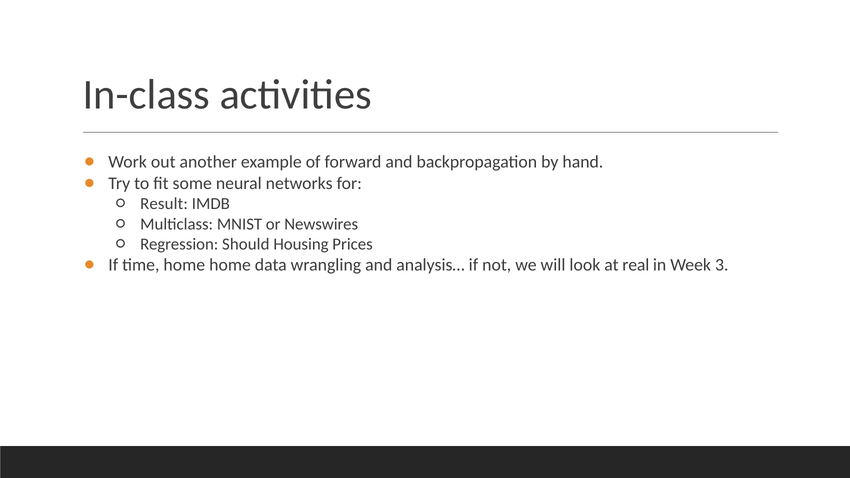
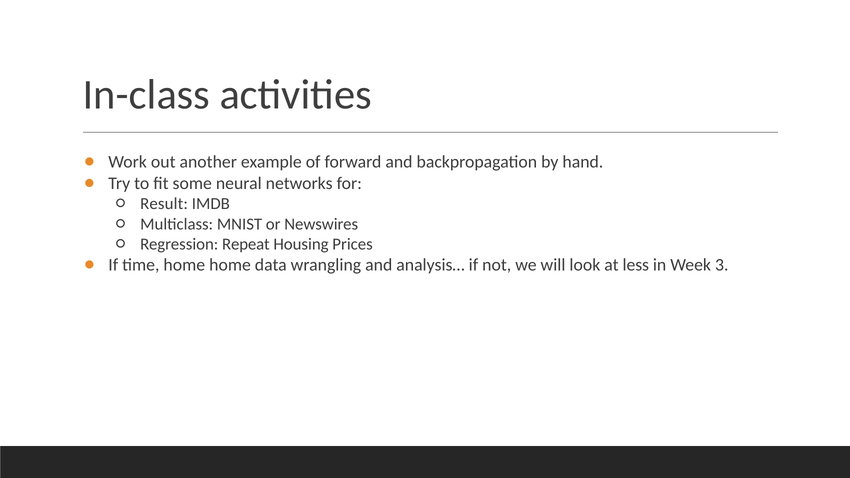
Should: Should -> Repeat (246, 244)
real: real -> less (636, 265)
